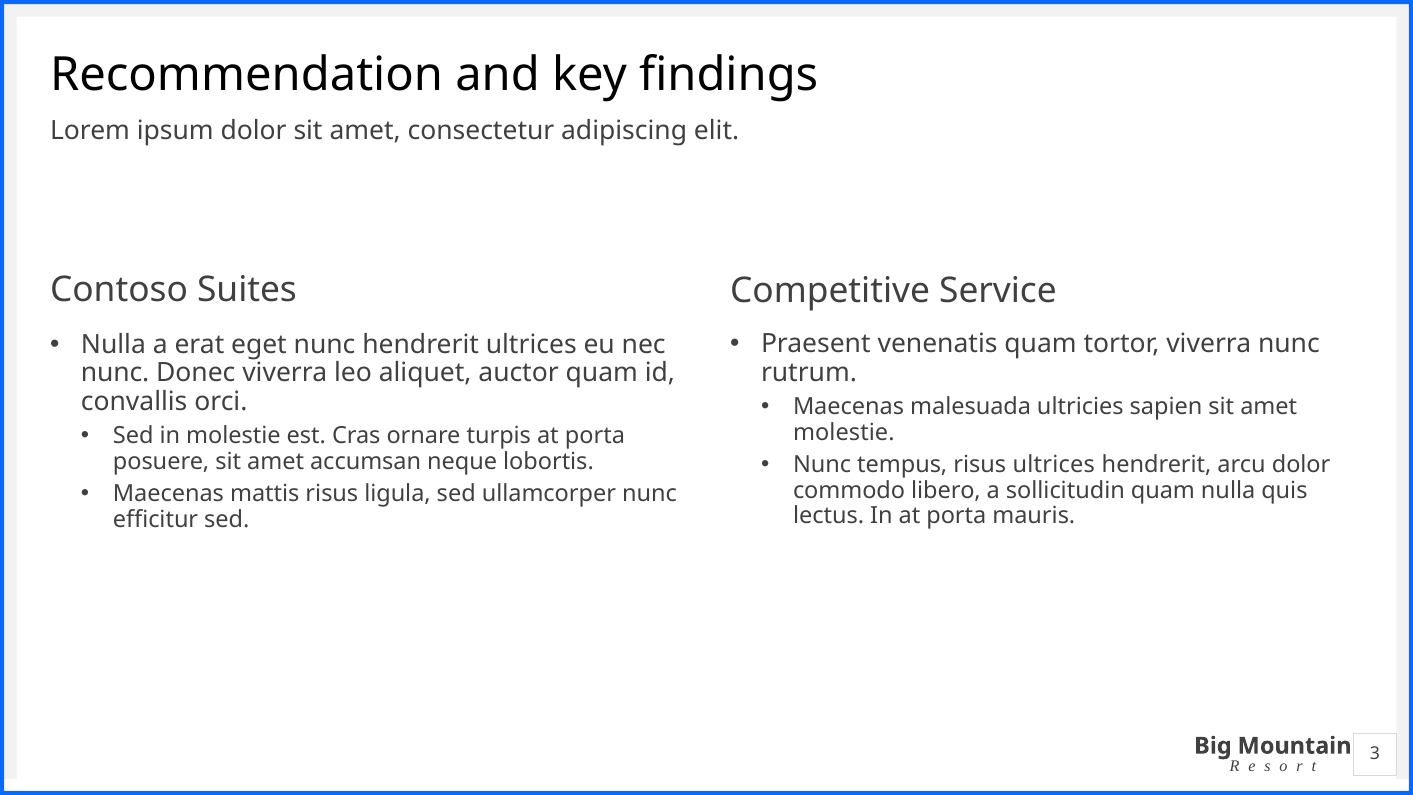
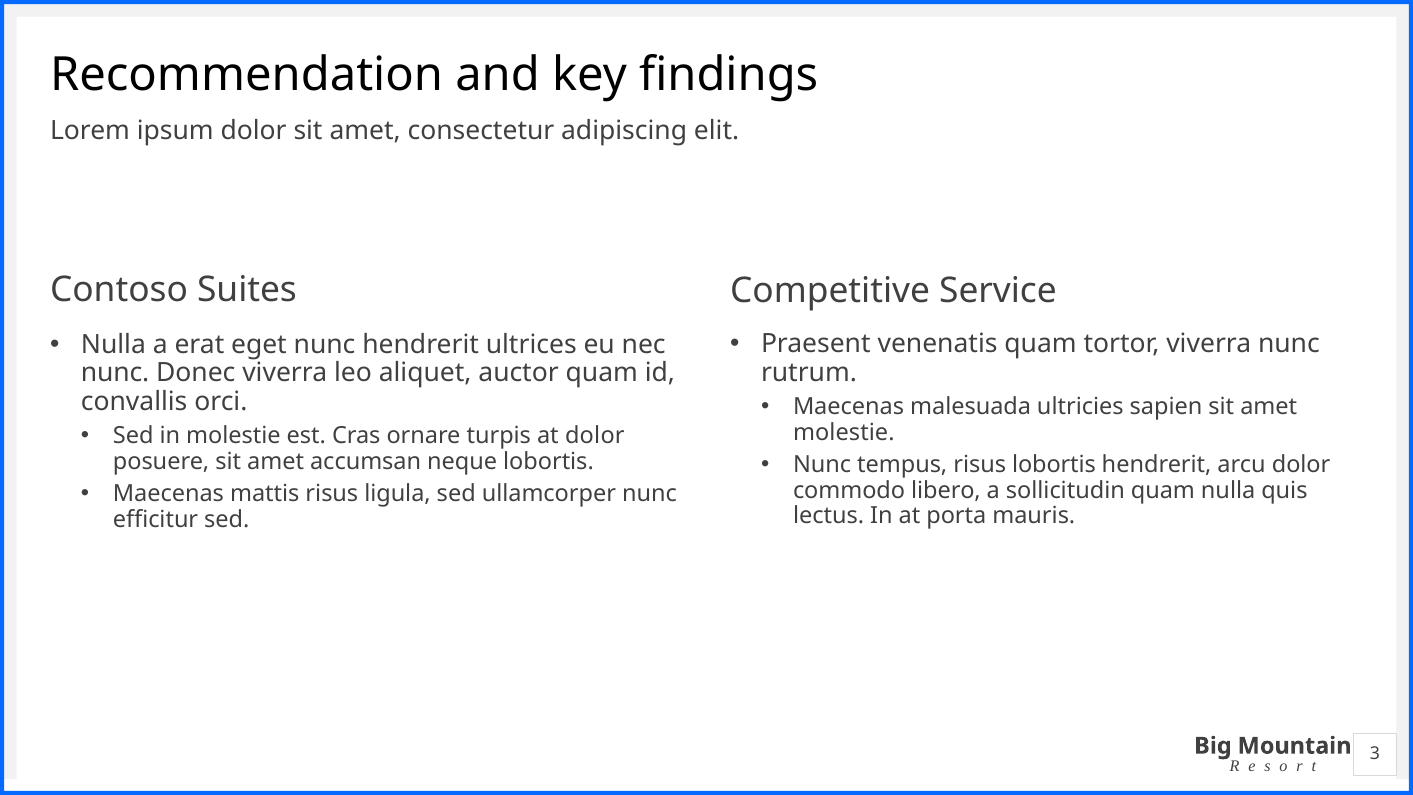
turpis at porta: porta -> dolor (595, 436)
risus ultrices: ultrices -> lobortis (1054, 465)
